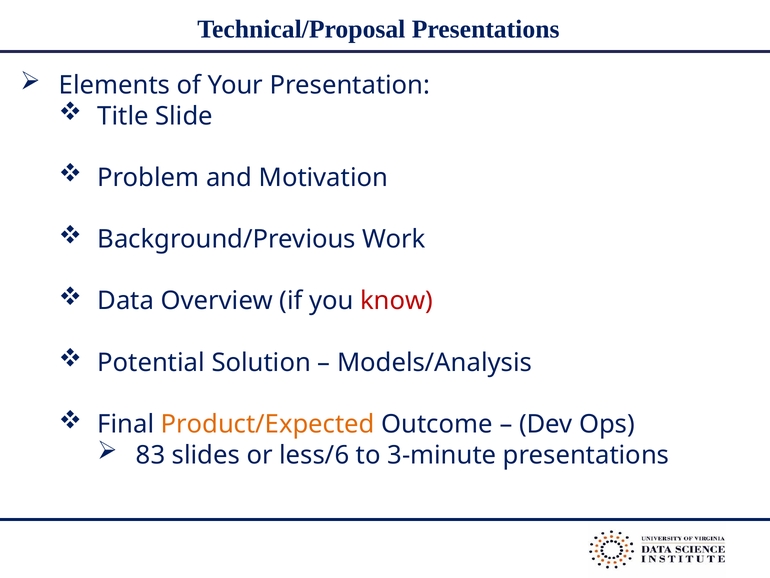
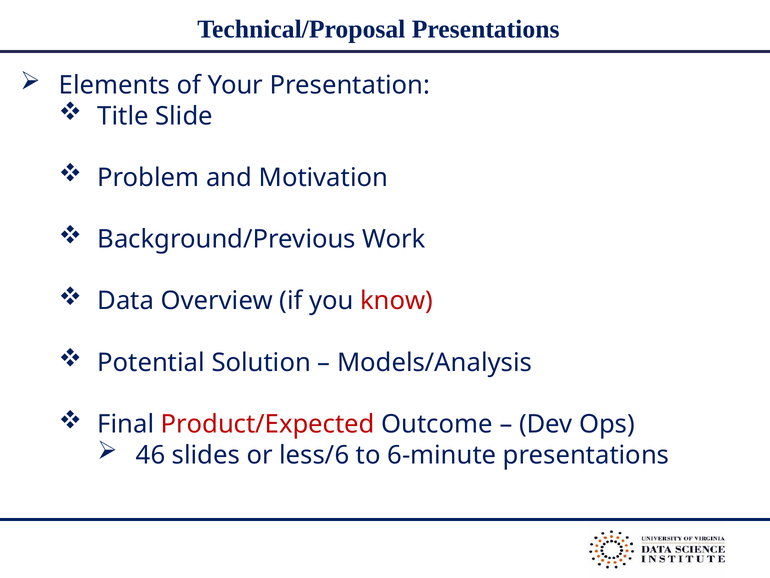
Product/Expected colour: orange -> red (268, 424)
83: 83 -> 46 (151, 455)
3-minute: 3-minute -> 6-minute (442, 455)
